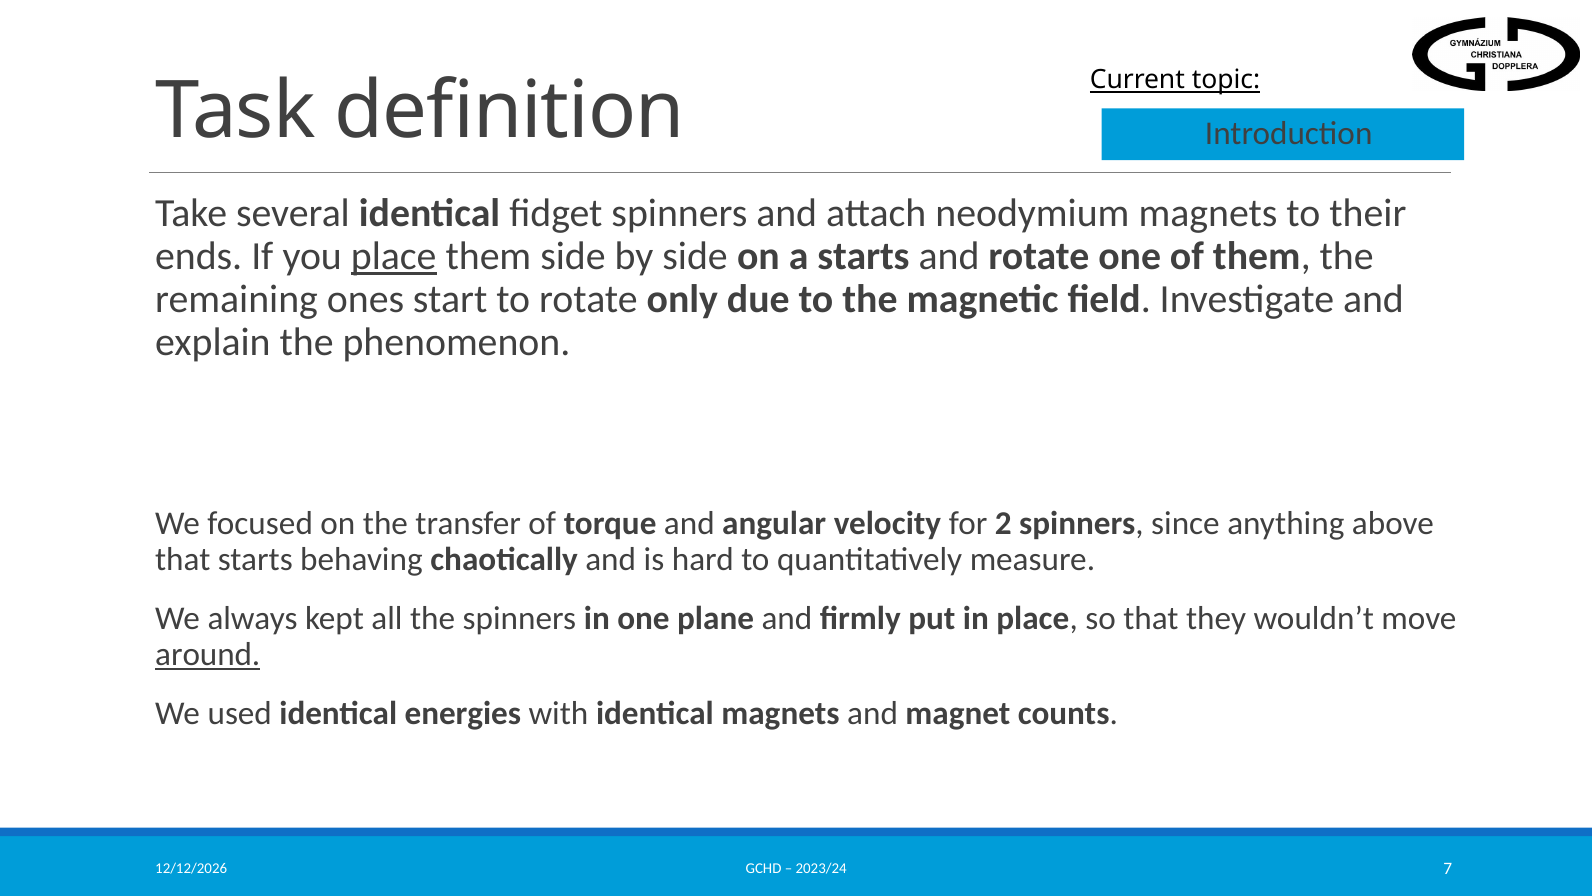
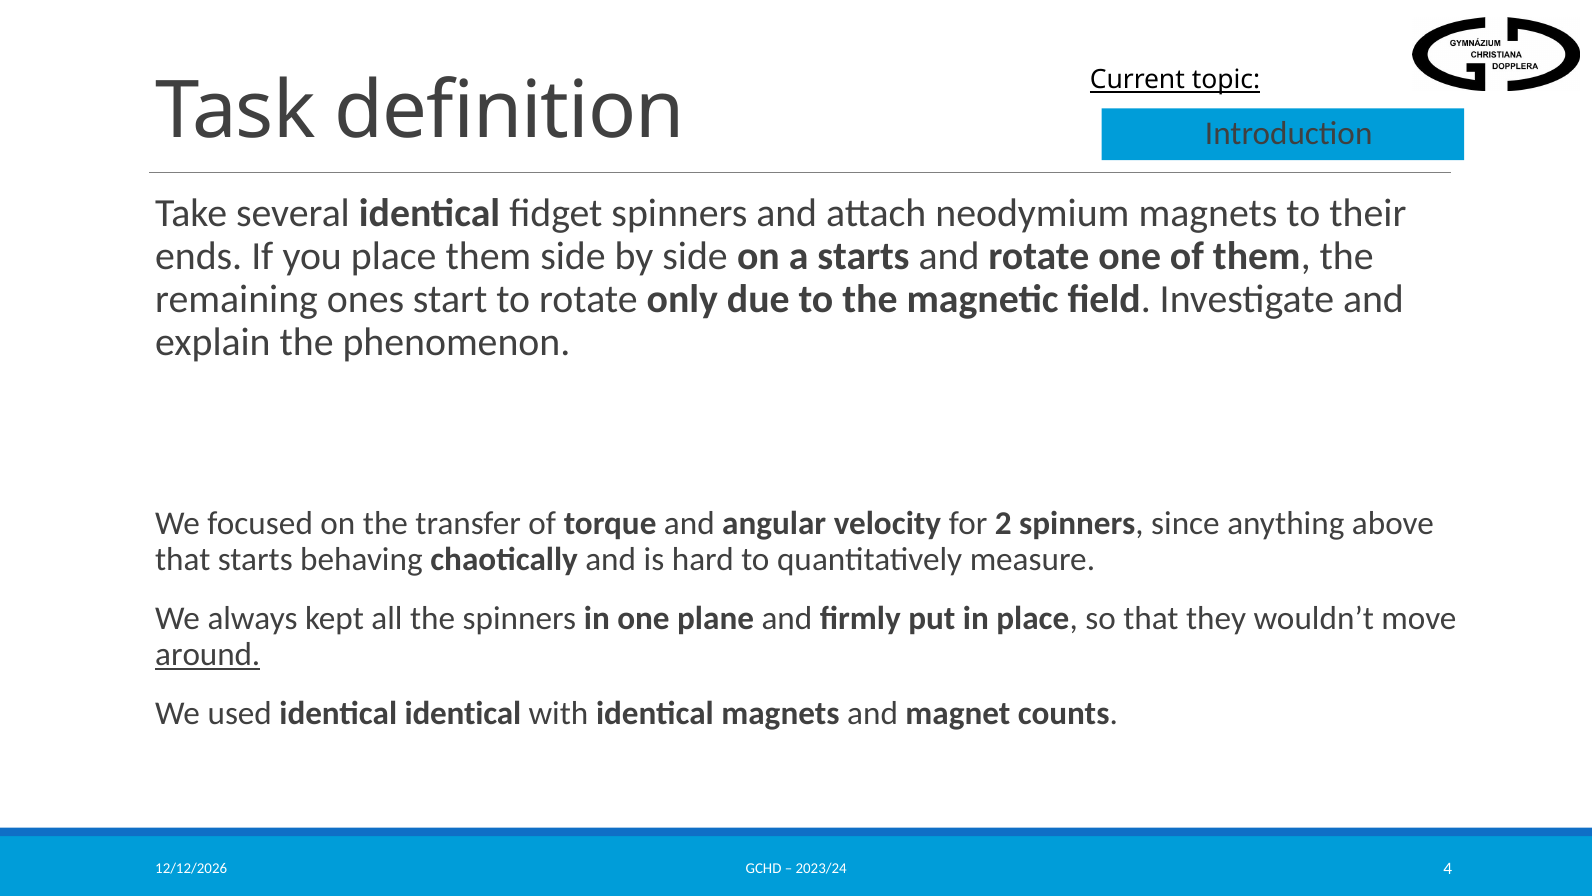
place underline: present -> none (394, 256)
identical energies: energies -> identical (463, 713)
7: 7 -> 4 (1448, 868)
